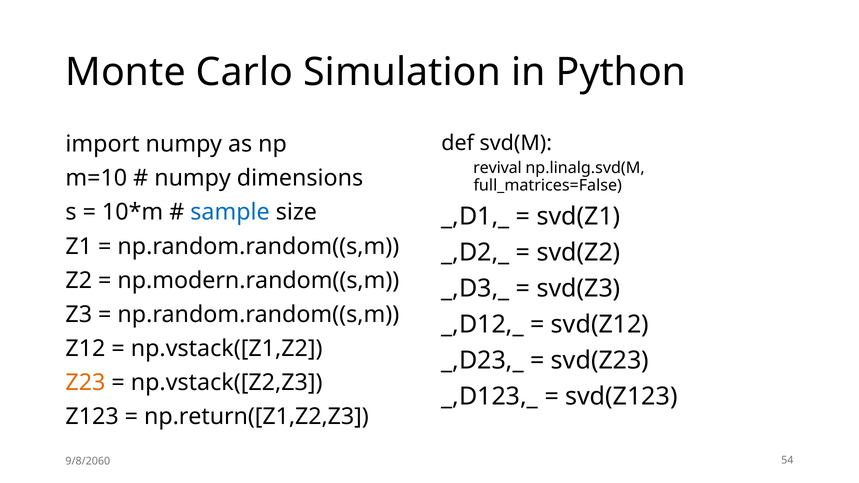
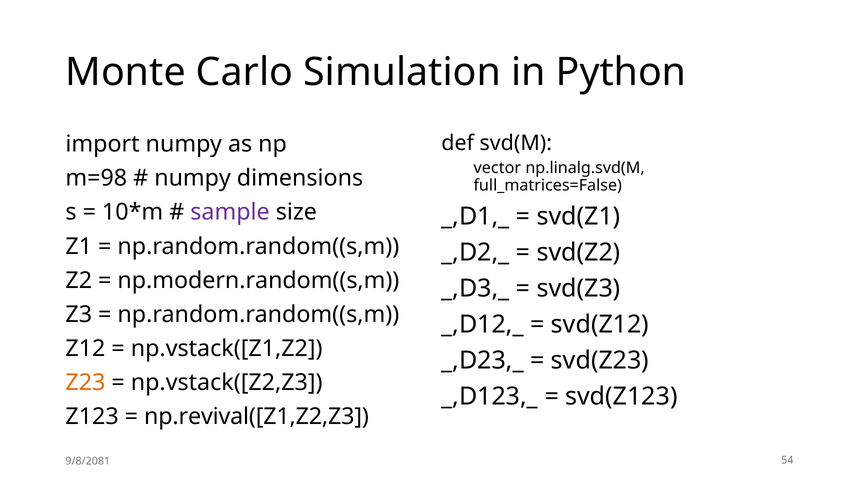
revival: revival -> vector (497, 168)
m=10: m=10 -> m=98 (96, 178)
sample colour: blue -> purple (230, 212)
np.return([Z1,Z2,Z3: np.return([Z1,Z2,Z3 -> np.revival([Z1,Z2,Z3 (256, 417)
9/8/2060: 9/8/2060 -> 9/8/2081 (88, 461)
